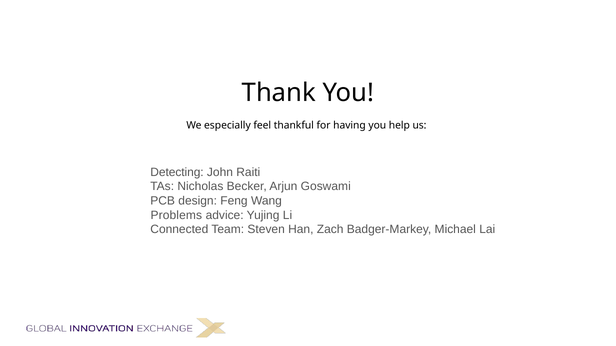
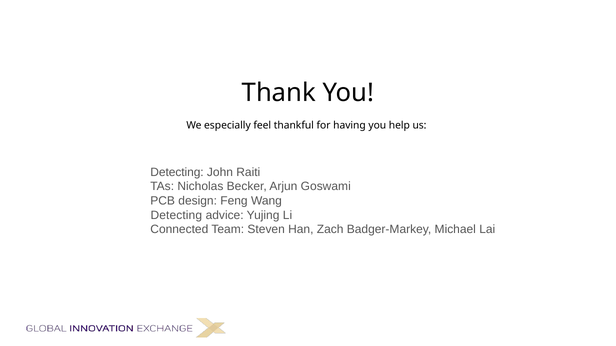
Problems: Problems -> Detecting (176, 215)
